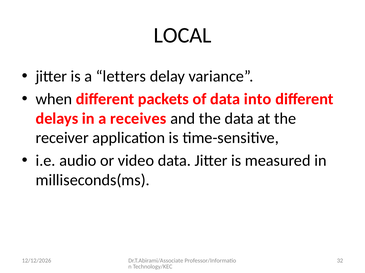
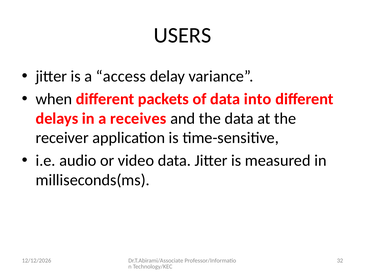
LOCAL: LOCAL -> USERS (182, 35)
letters: letters -> access (121, 77)
